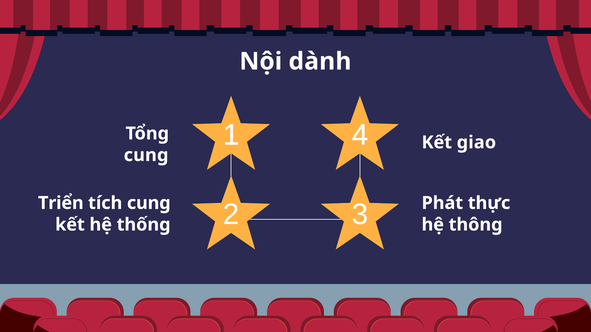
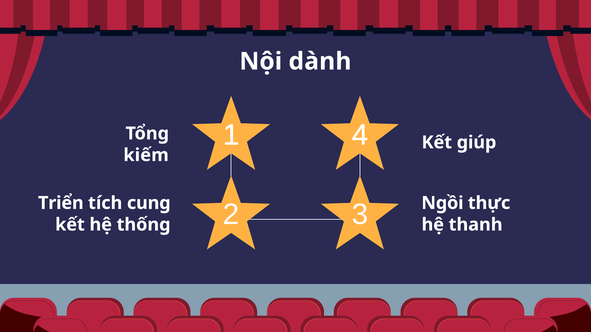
giao: giao -> giúp (477, 143)
cung: cung -> kiếm (146, 155)
Phát: Phát -> Ngồi (442, 203)
thông: thông -> thanh (476, 225)
